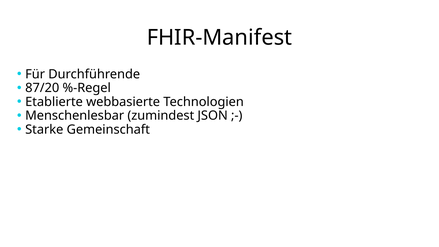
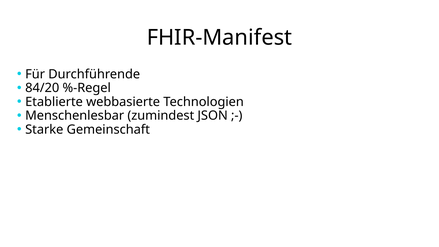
87/20: 87/20 -> 84/20 (42, 88)
